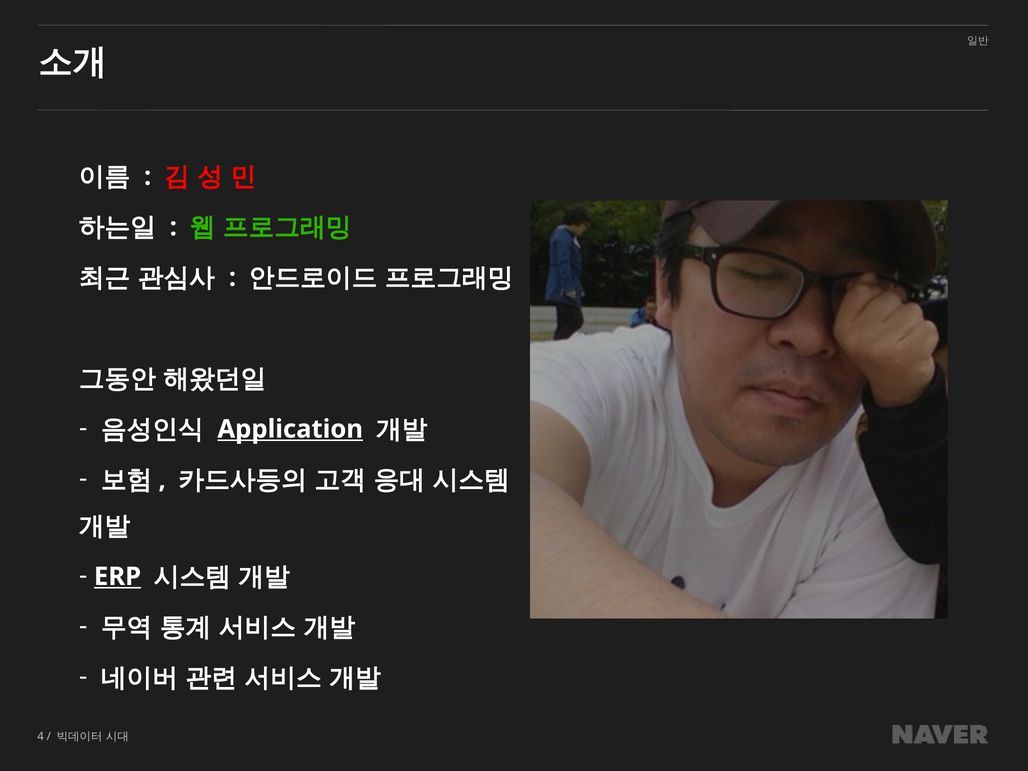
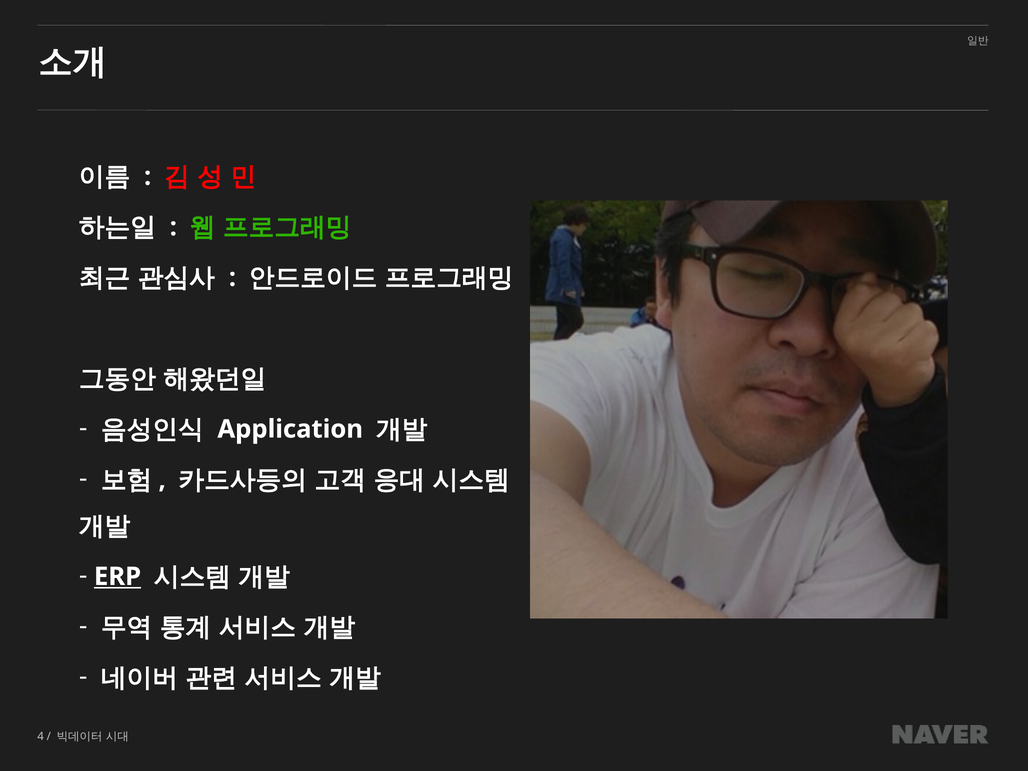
Application underline: present -> none (290, 429)
